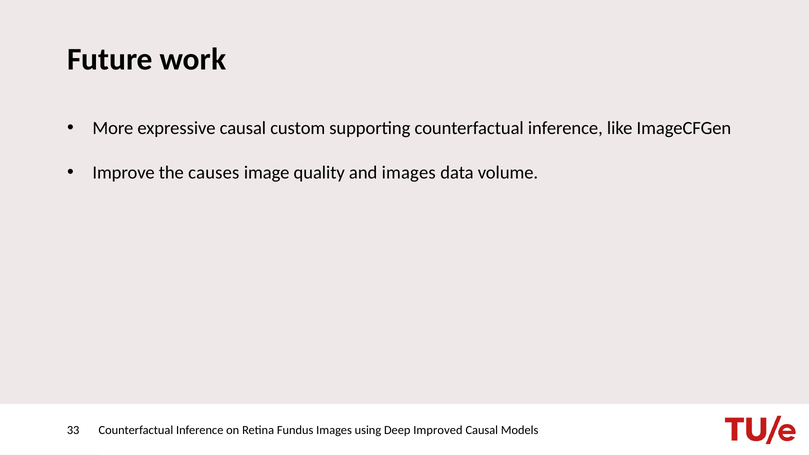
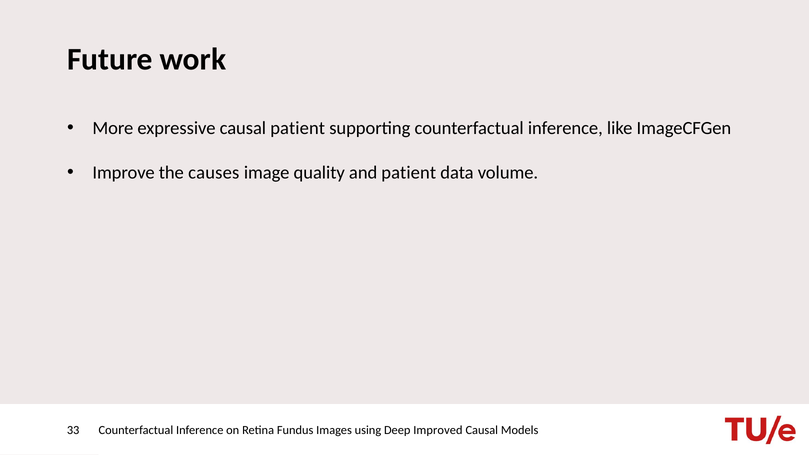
causal custom: custom -> patient (298, 128)
and images: images -> patient (409, 172)
